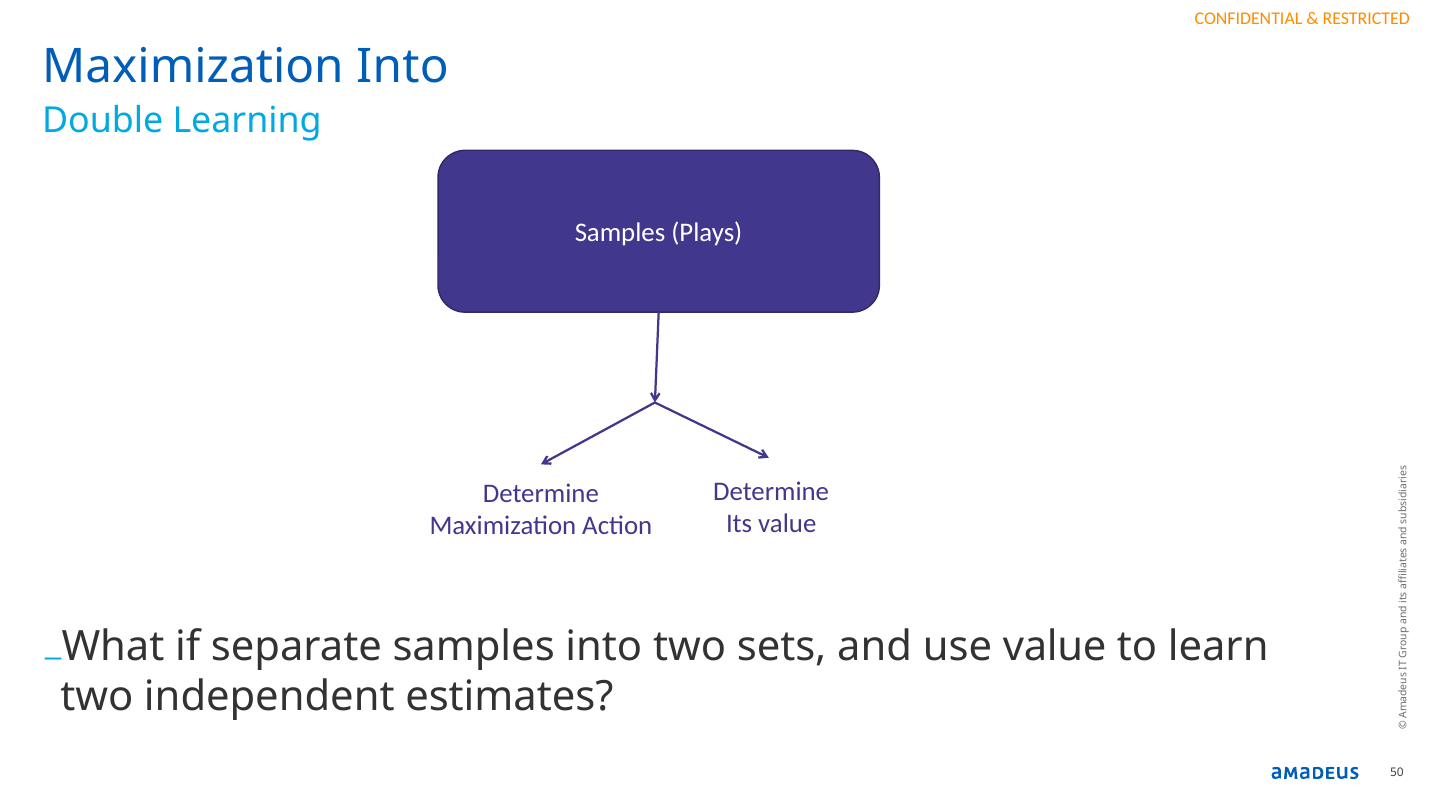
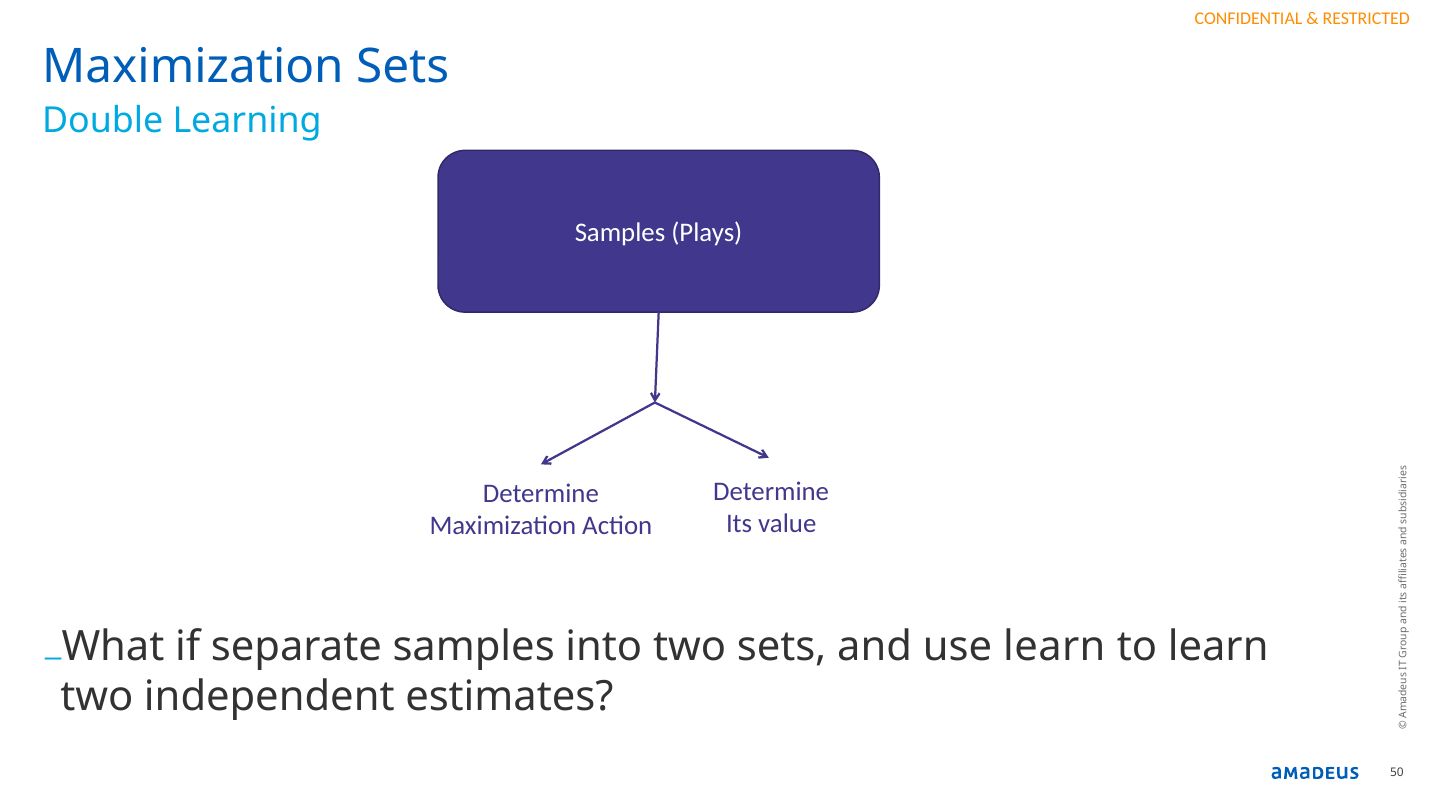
Maximization Into: Into -> Sets (403, 67)
use value: value -> learn (1054, 647)
